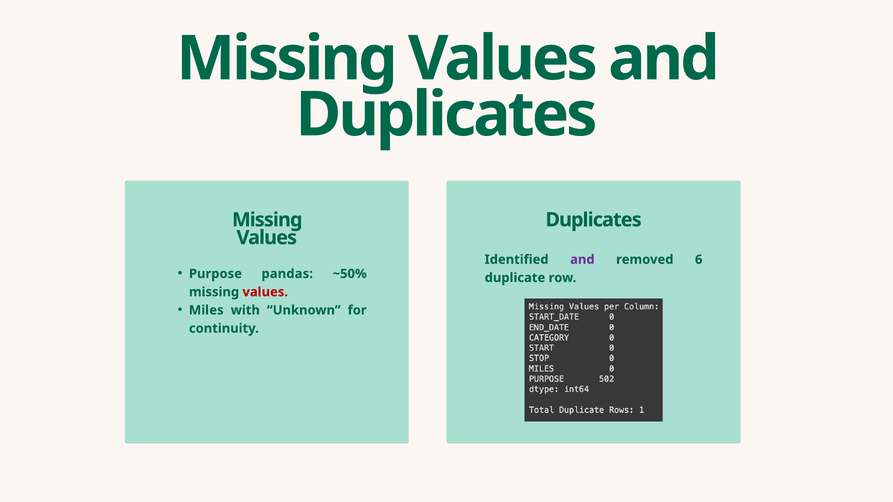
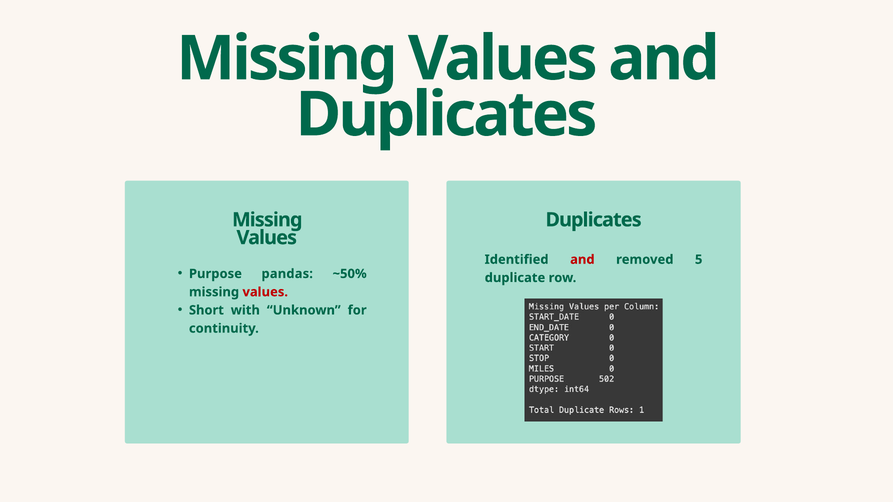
and colour: purple -> red (582, 260)
6: 6 -> 5 (699, 260)
Miles: Miles -> Short (206, 310)
